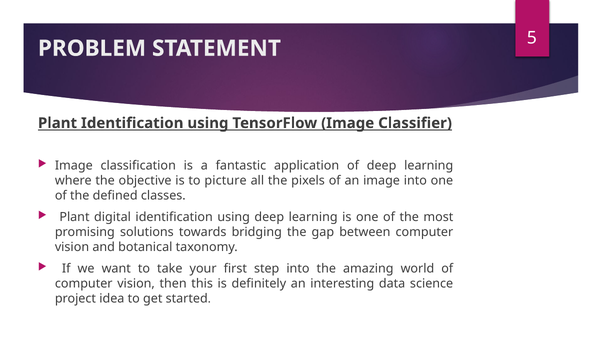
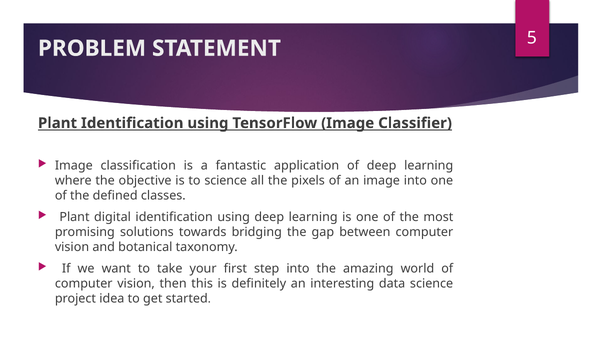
to picture: picture -> science (226, 181)
